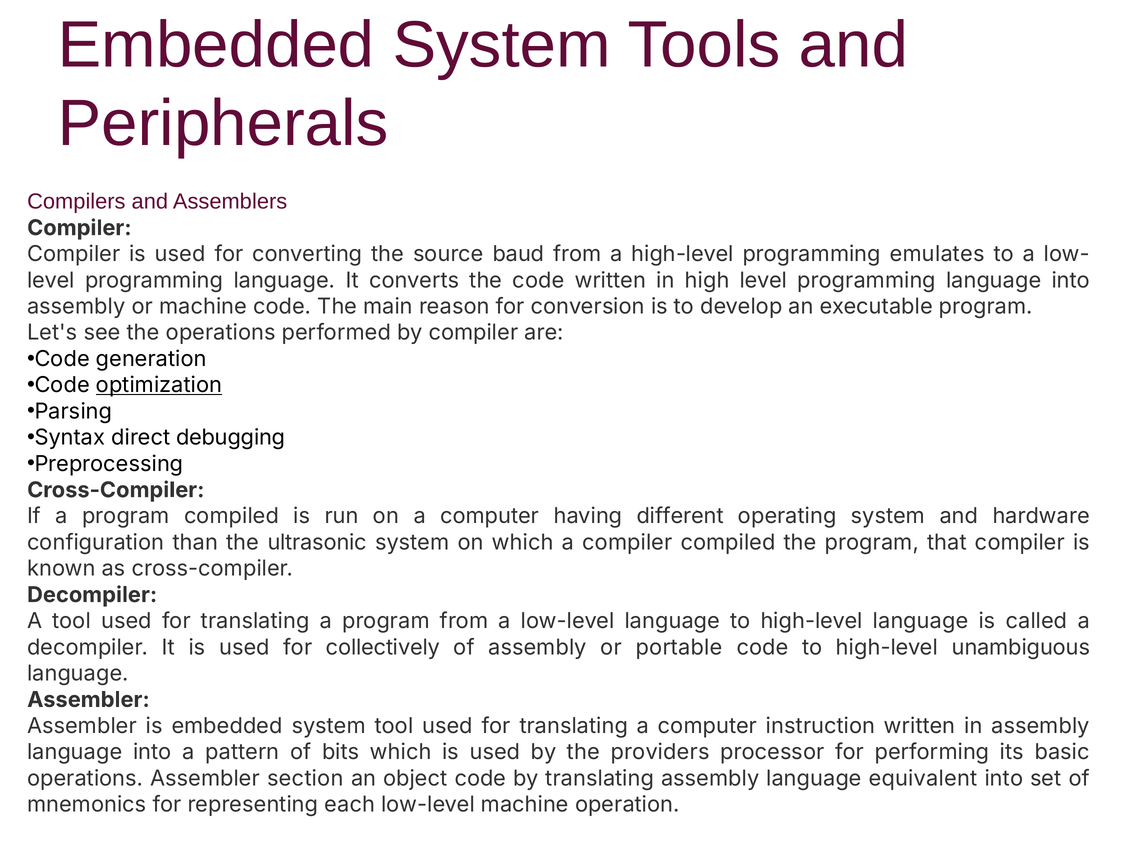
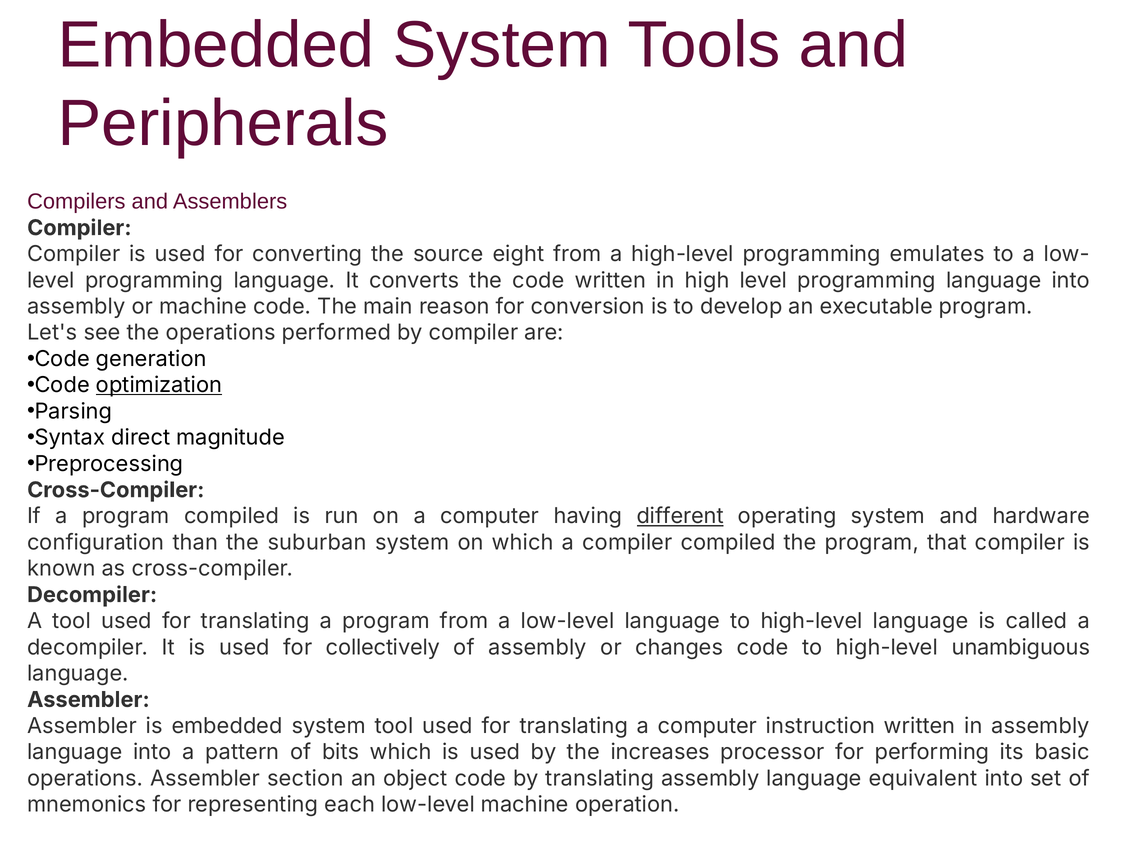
baud: baud -> eight (518, 254)
debugging: debugging -> magnitude (231, 438)
different underline: none -> present (680, 516)
ultrasonic: ultrasonic -> suburban (317, 543)
portable: portable -> changes (679, 647)
providers: providers -> increases (660, 752)
